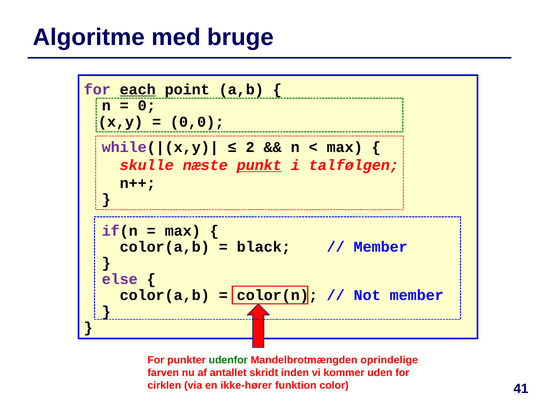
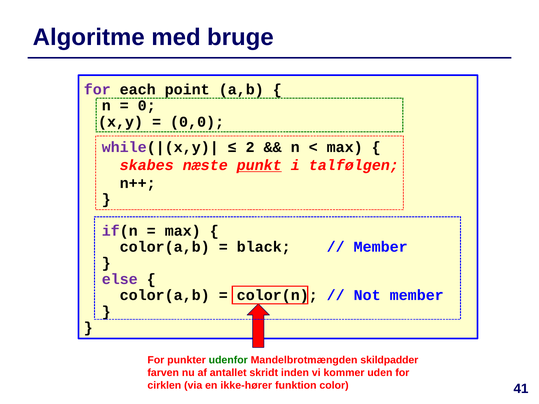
each underline: present -> none (138, 90)
skulle: skulle -> skabes (147, 165)
oprindelige: oprindelige -> skildpadder (389, 360)
